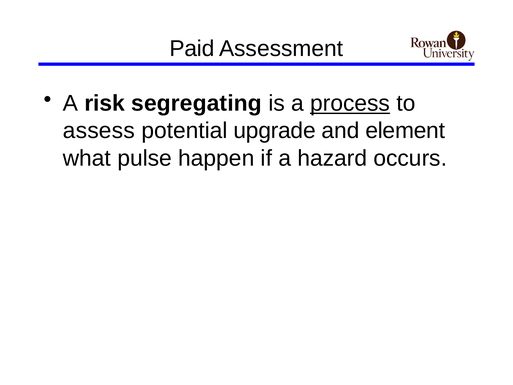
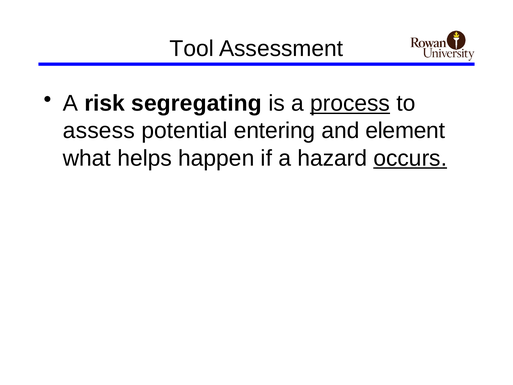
Paid: Paid -> Tool (192, 49)
upgrade: upgrade -> entering (275, 131)
pulse: pulse -> helps (145, 158)
occurs underline: none -> present (410, 158)
